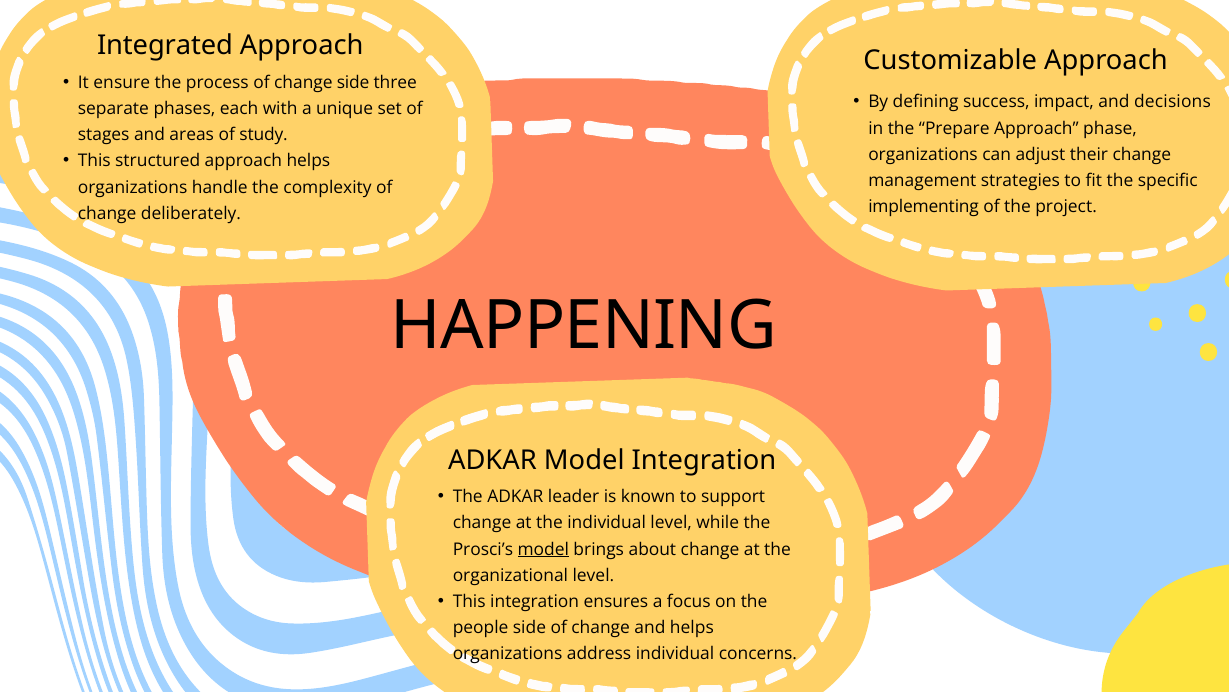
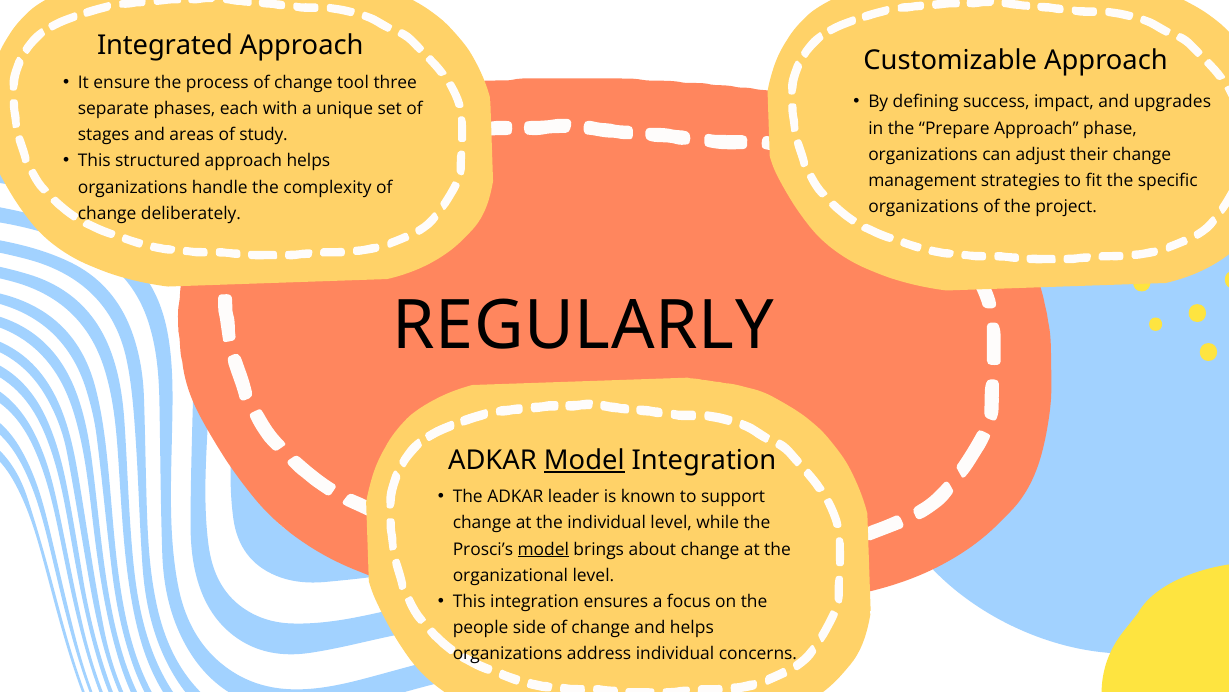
change side: side -> tool (353, 83)
decisions: decisions -> upgrades (1173, 102)
implementing: implementing -> organizations (923, 207)
HAPPENING: HAPPENING -> REGULARLY (583, 326)
Model underline: none -> present (584, 460)
